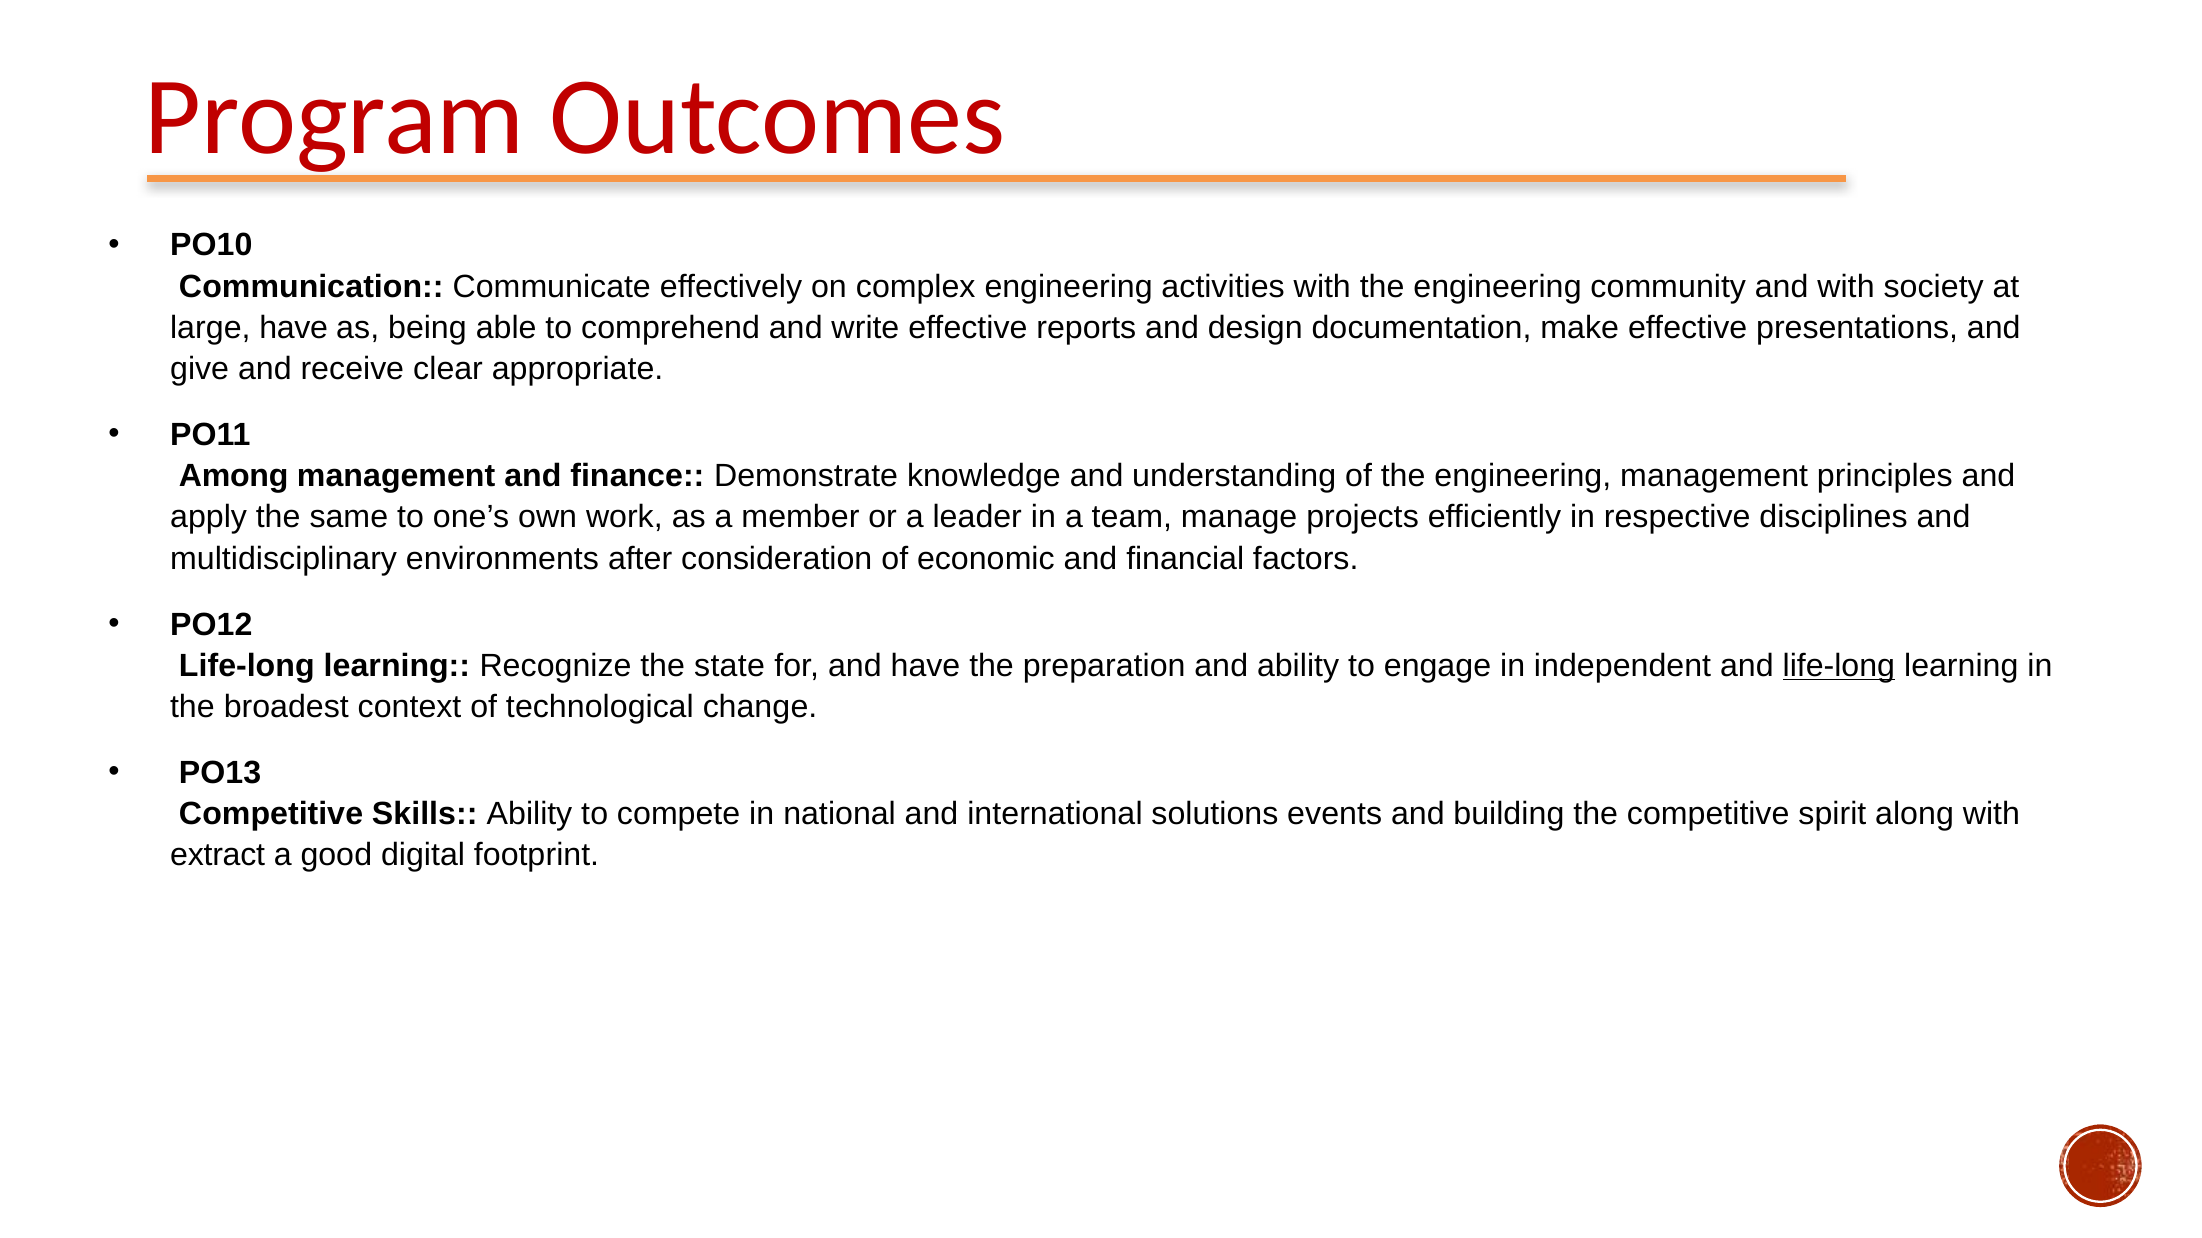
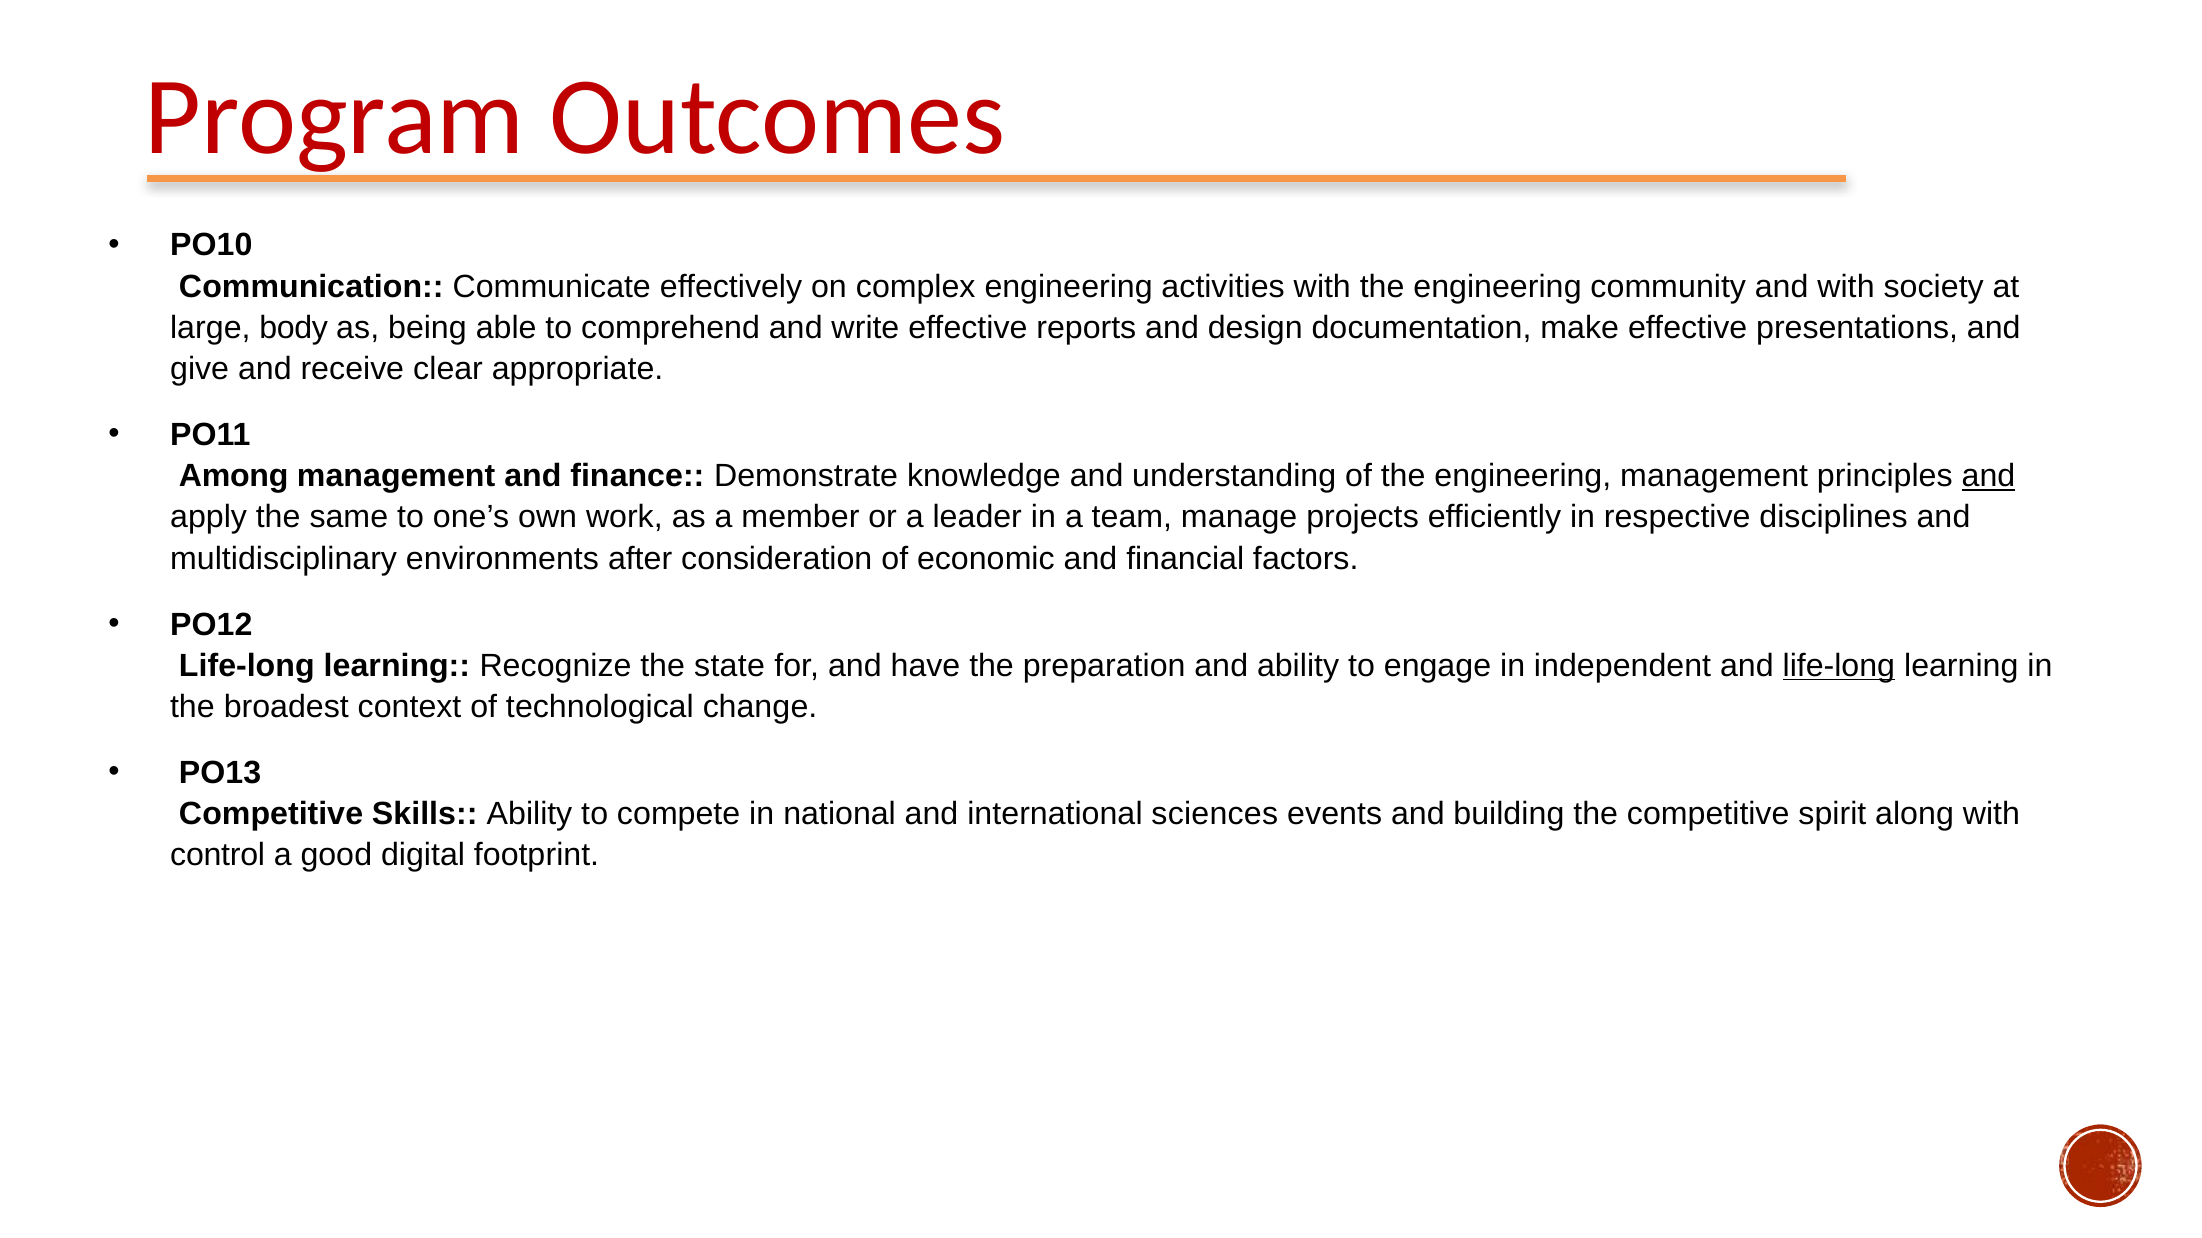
large have: have -> body (294, 328)
and underline: none -> present (1988, 476)
solutions: solutions -> sciences (1215, 814)
extract: extract -> control (218, 856)
